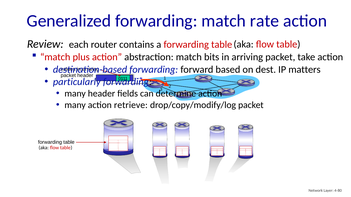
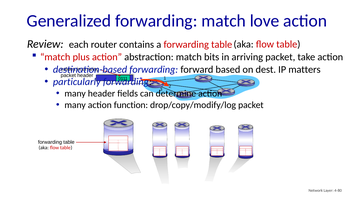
rate: rate -> love (265, 21)
retrieve: retrieve -> function (131, 105)
